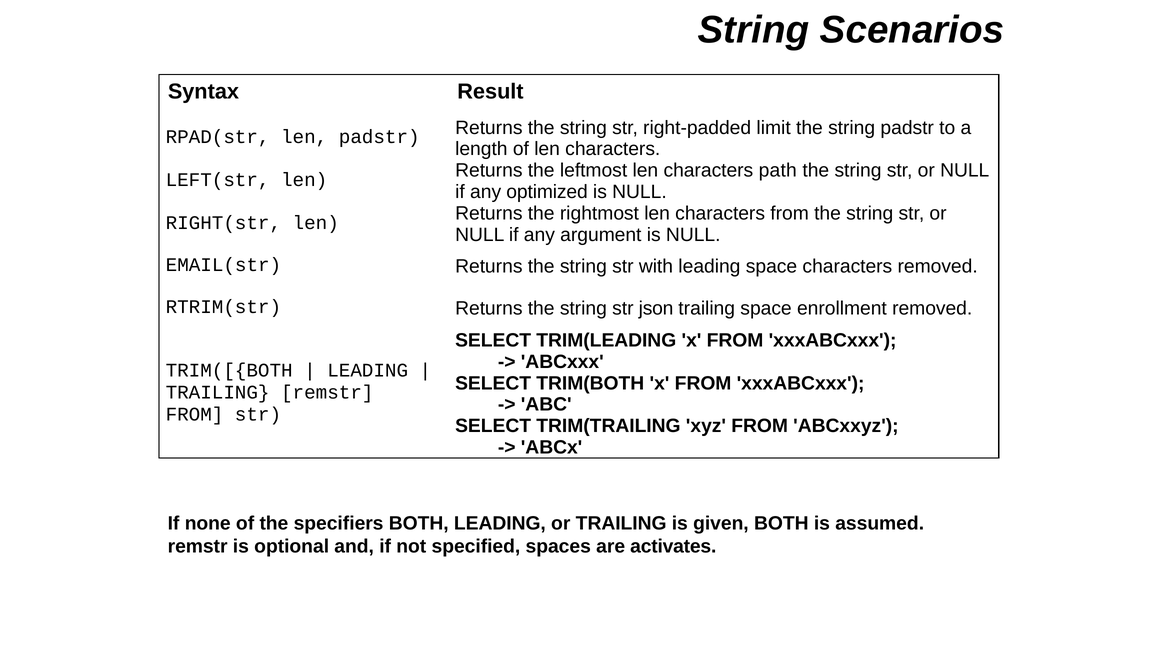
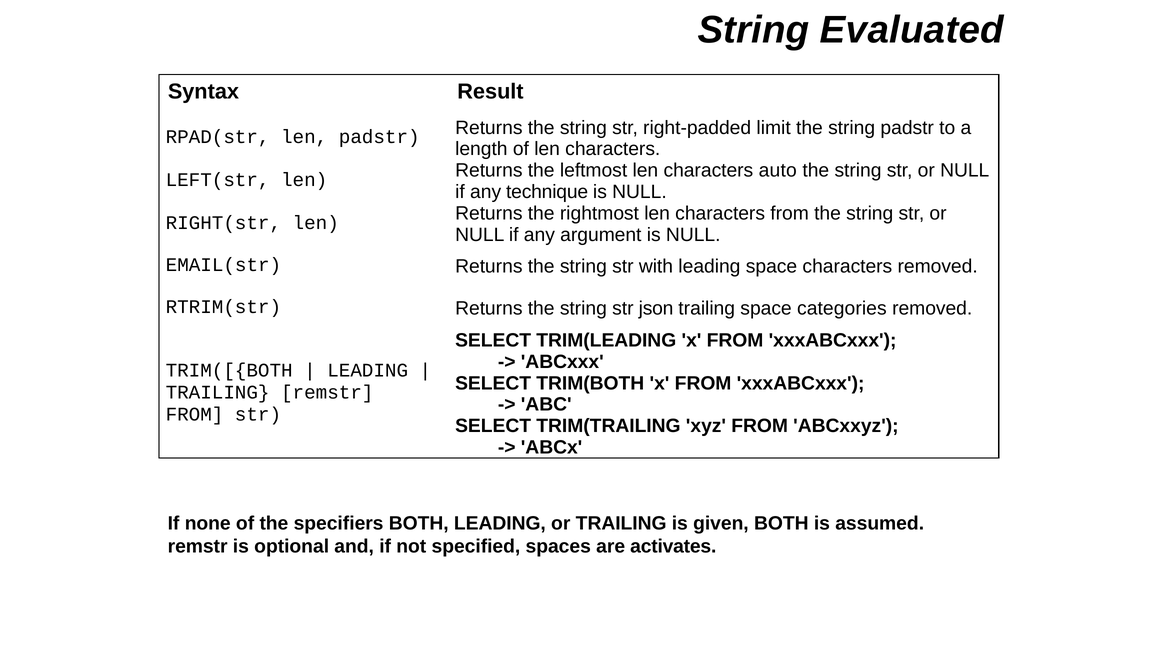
Scenarios: Scenarios -> Evaluated (912, 30)
path: path -> auto (778, 171)
optimized: optimized -> technique (547, 192)
enrollment: enrollment -> categories (842, 309)
